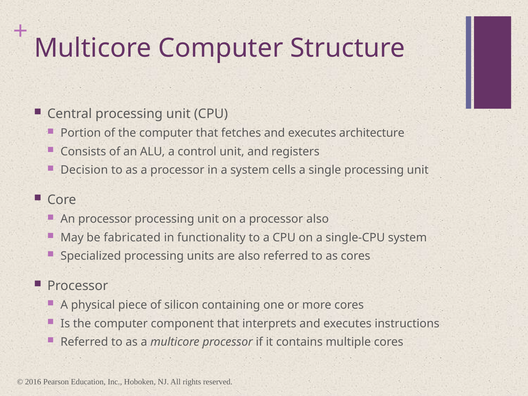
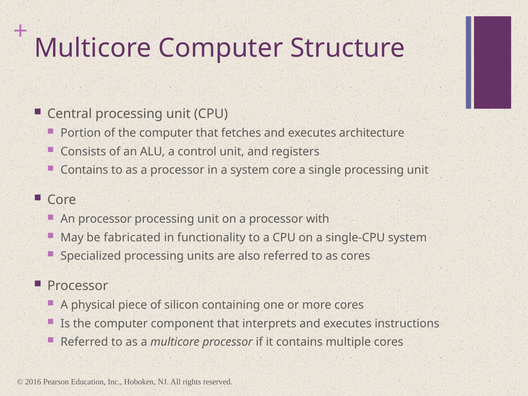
Decision: Decision -> Contains (84, 170)
system cells: cells -> core (284, 170)
processor also: also -> with (318, 219)
